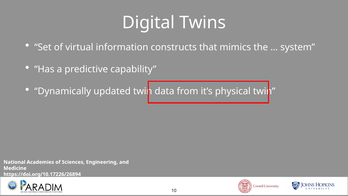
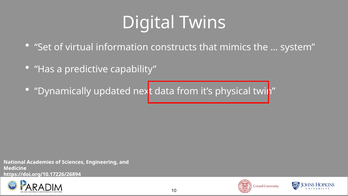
updated twin: twin -> next (143, 91)
